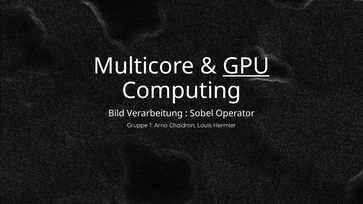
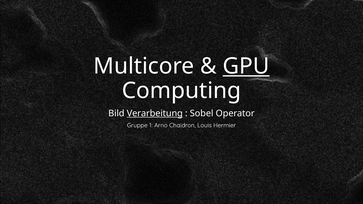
Verarbeitung underline: none -> present (155, 113)
